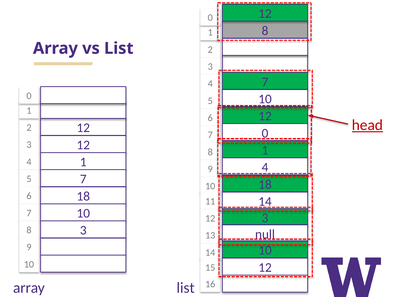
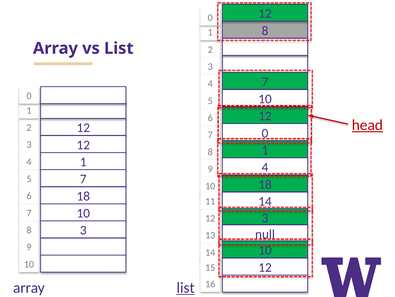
list underline: none -> present (186, 287)
